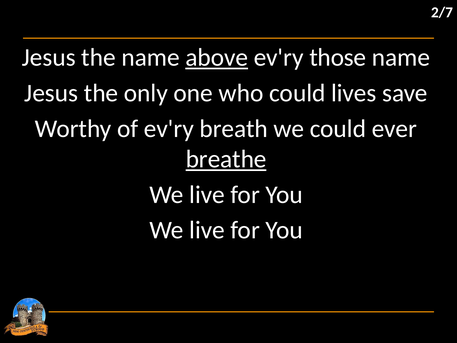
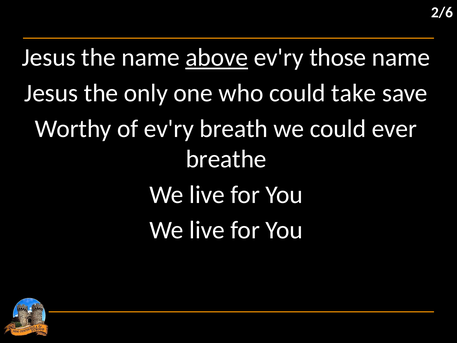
2/7: 2/7 -> 2/6 (442, 12)
lives: lives -> take (354, 93)
breathe underline: present -> none (226, 159)
